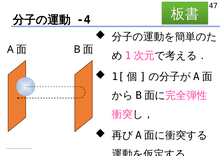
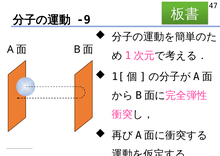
-4: -4 -> -9 (84, 20)
